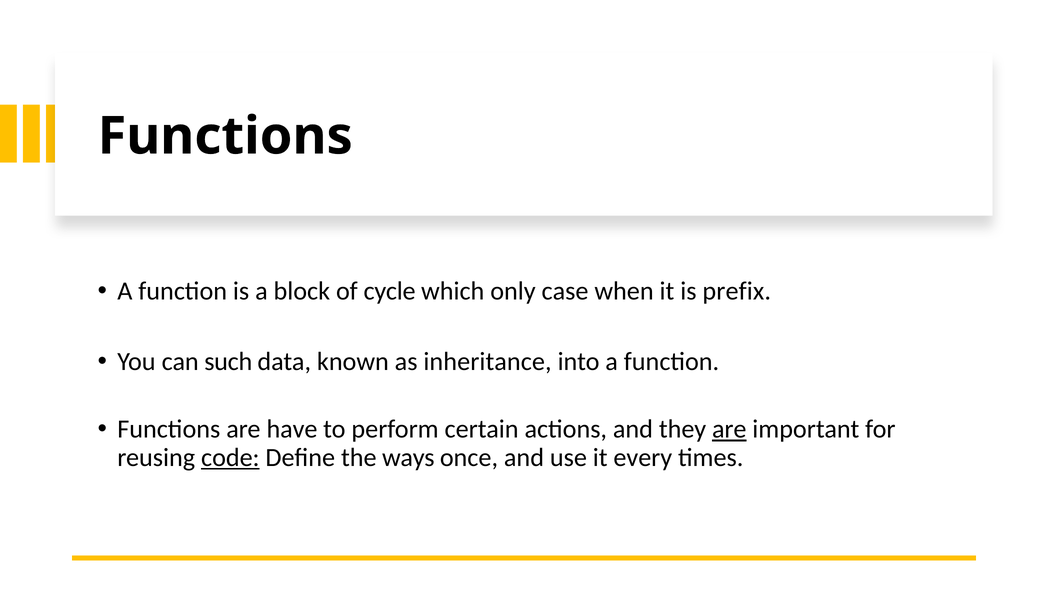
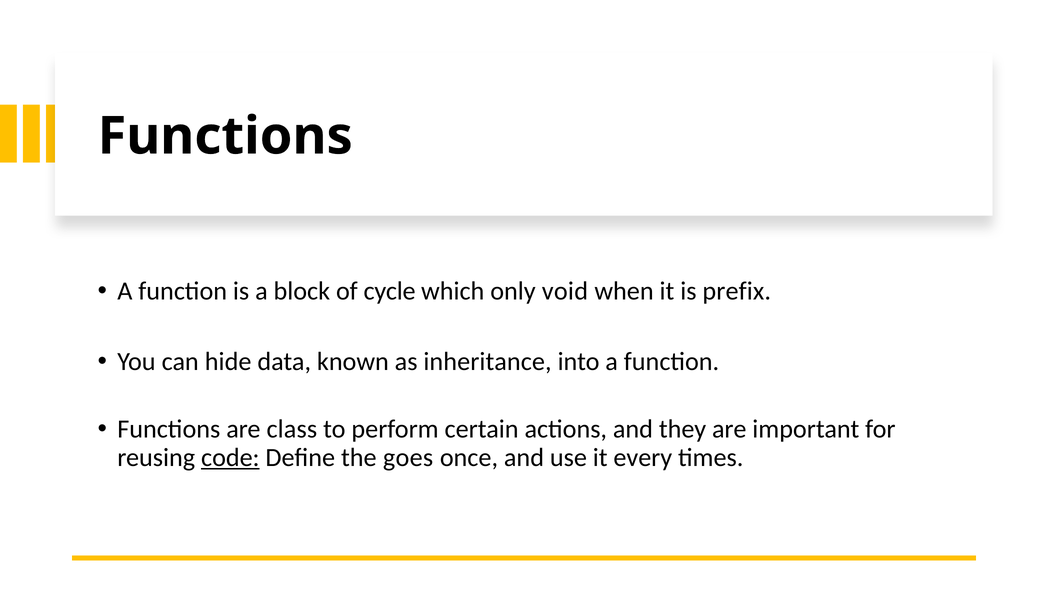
case: case -> void (565, 291)
such: such -> hide (228, 361)
have: have -> class (292, 429)
are underline: present -> none (729, 429)
ways: ways -> goes (408, 457)
